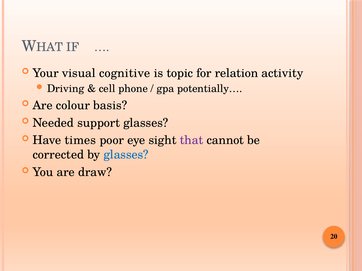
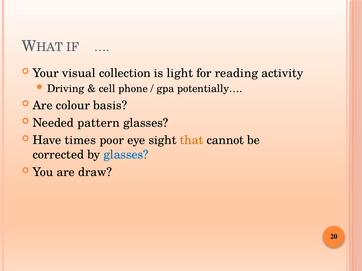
cognitive: cognitive -> collection (125, 73)
topic: topic -> light (180, 73)
relation: relation -> reading (236, 73)
support: support -> pattern (99, 123)
that colour: purple -> orange (192, 141)
